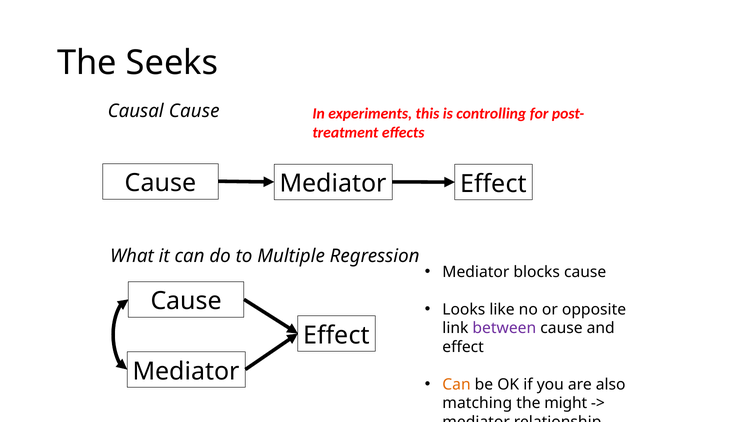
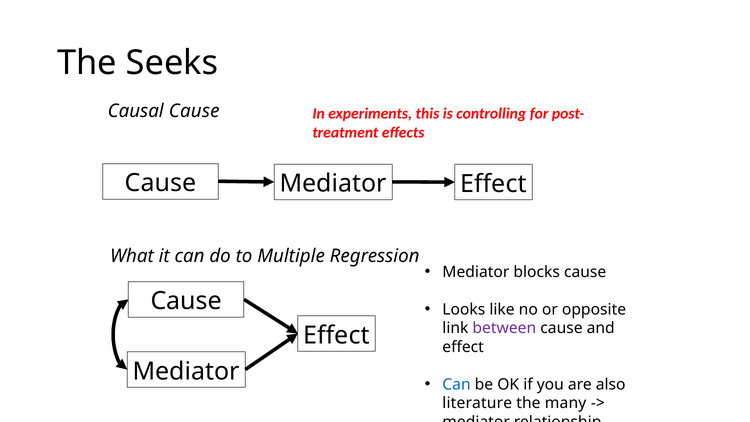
Can colour: orange -> blue (457, 384)
matching: matching -> literature (477, 403)
might: might -> many (566, 403)
